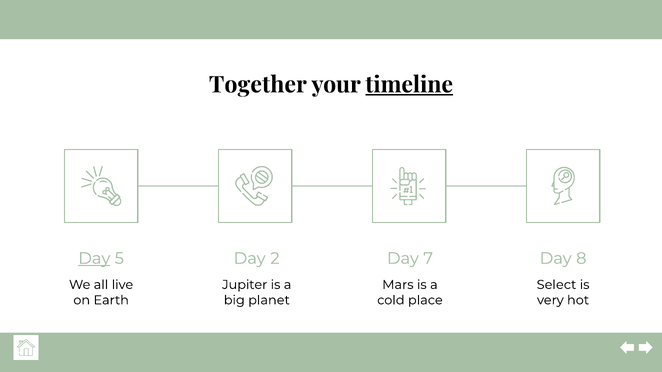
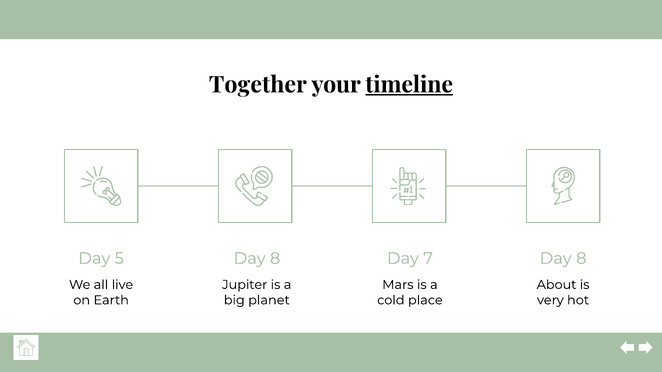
Day underline: present -> none (94, 259)
5 Day 2: 2 -> 8 (275, 259)
Select: Select -> About (557, 285)
